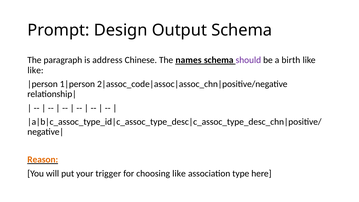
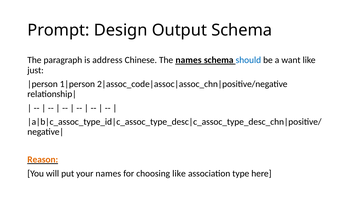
should colour: purple -> blue (248, 60)
birth: birth -> want (291, 60)
like: like -> just (36, 70)
your trigger: trigger -> names (108, 173)
